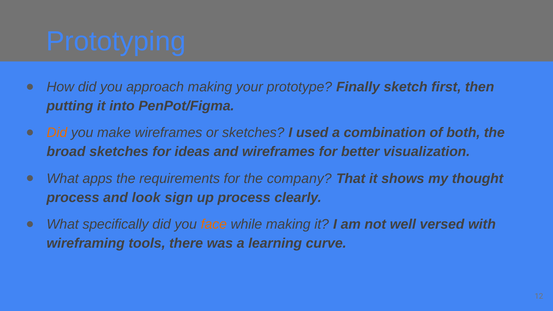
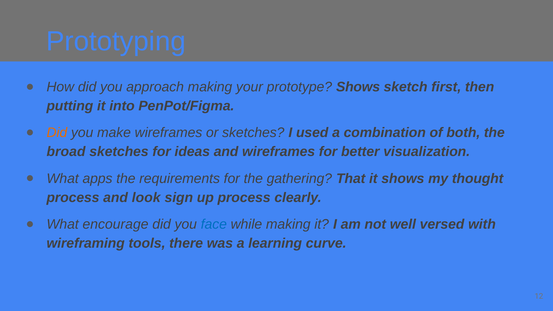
prototype Finally: Finally -> Shows (358, 87)
company: company -> gathering (299, 179)
specifically: specifically -> encourage (115, 224)
face colour: orange -> blue (214, 224)
